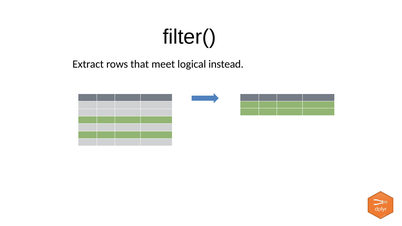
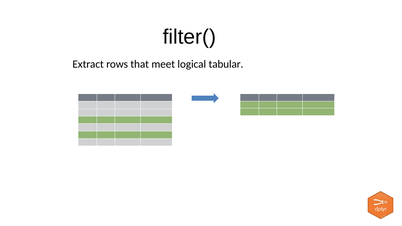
instead: instead -> tabular (226, 64)
